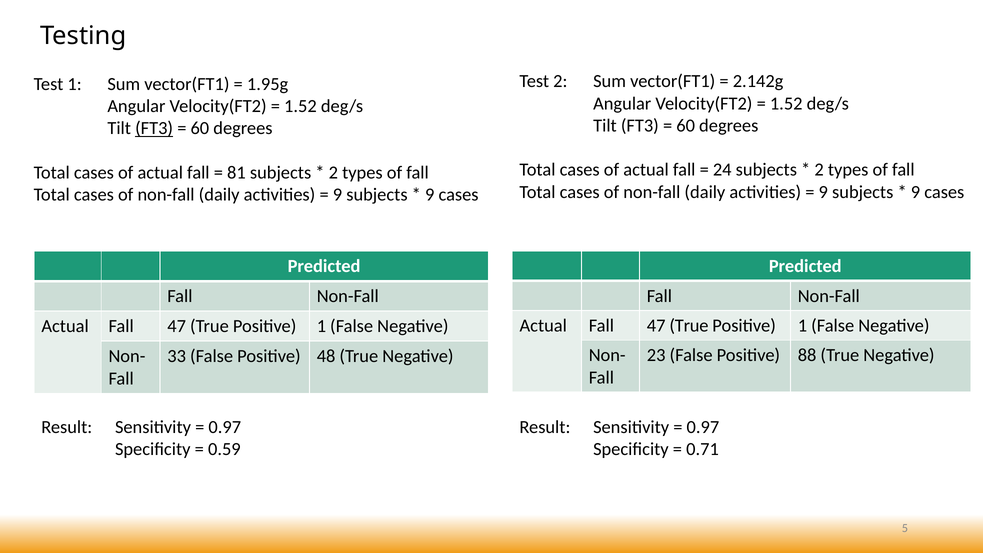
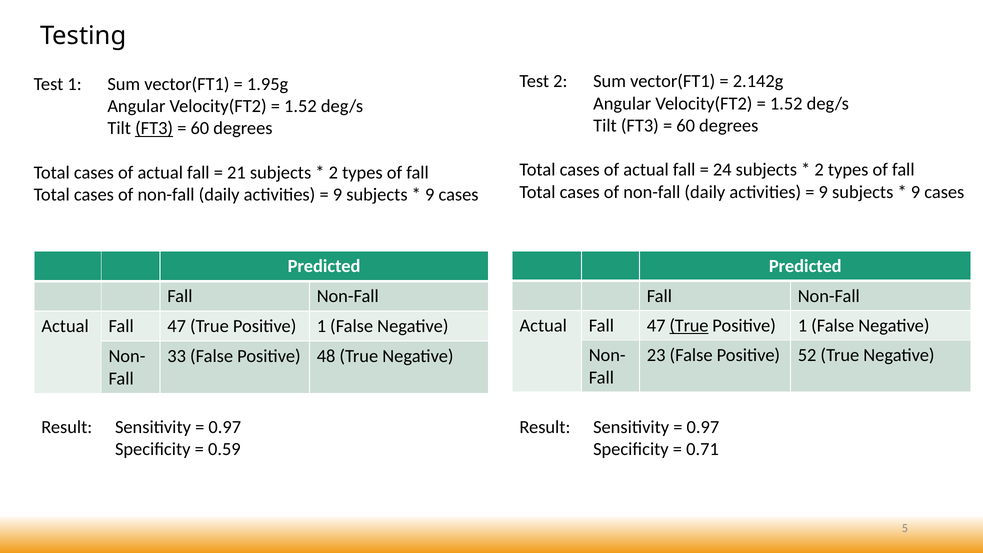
81: 81 -> 21 (236, 173)
True underline: none -> present (689, 326)
88: 88 -> 52 (807, 355)
